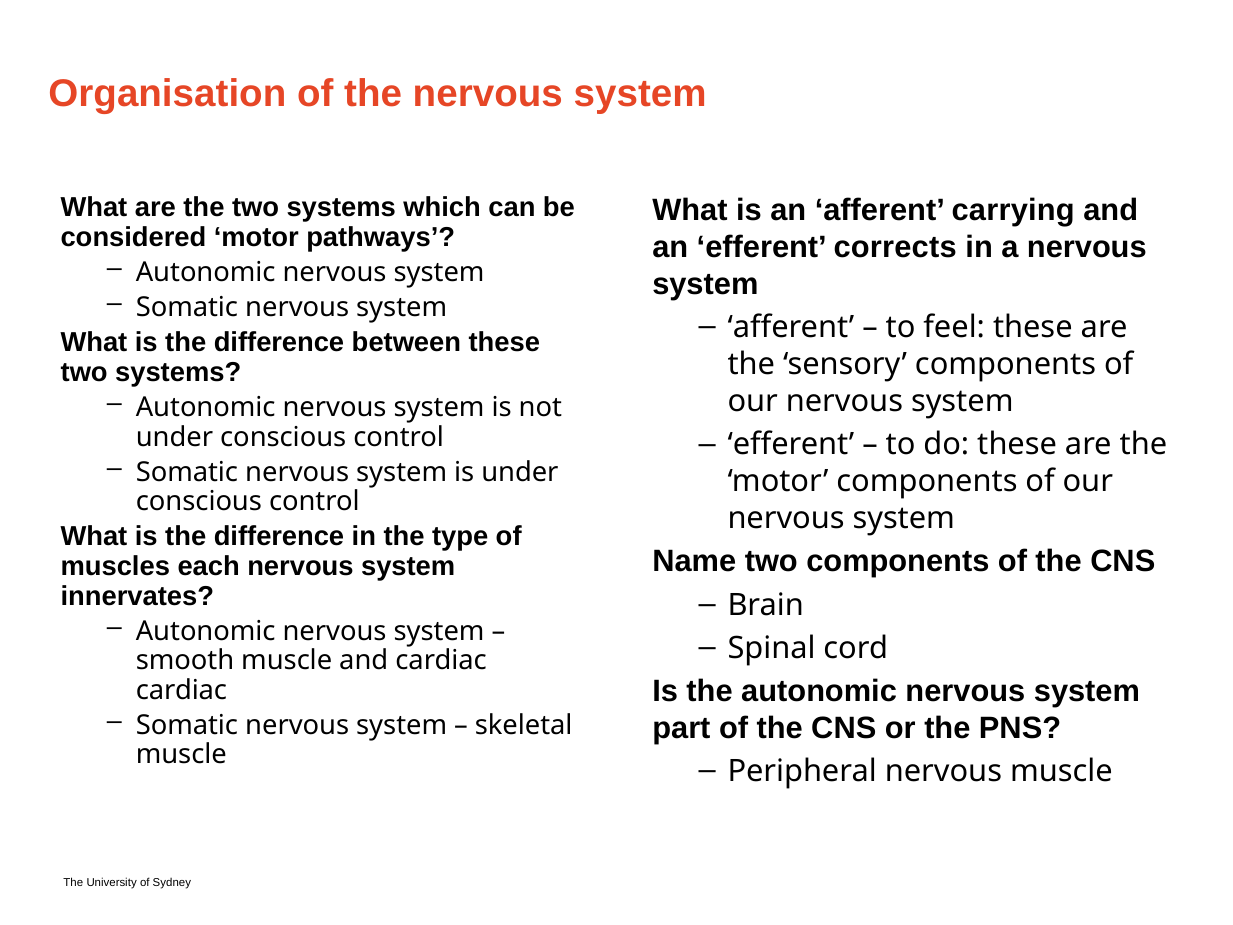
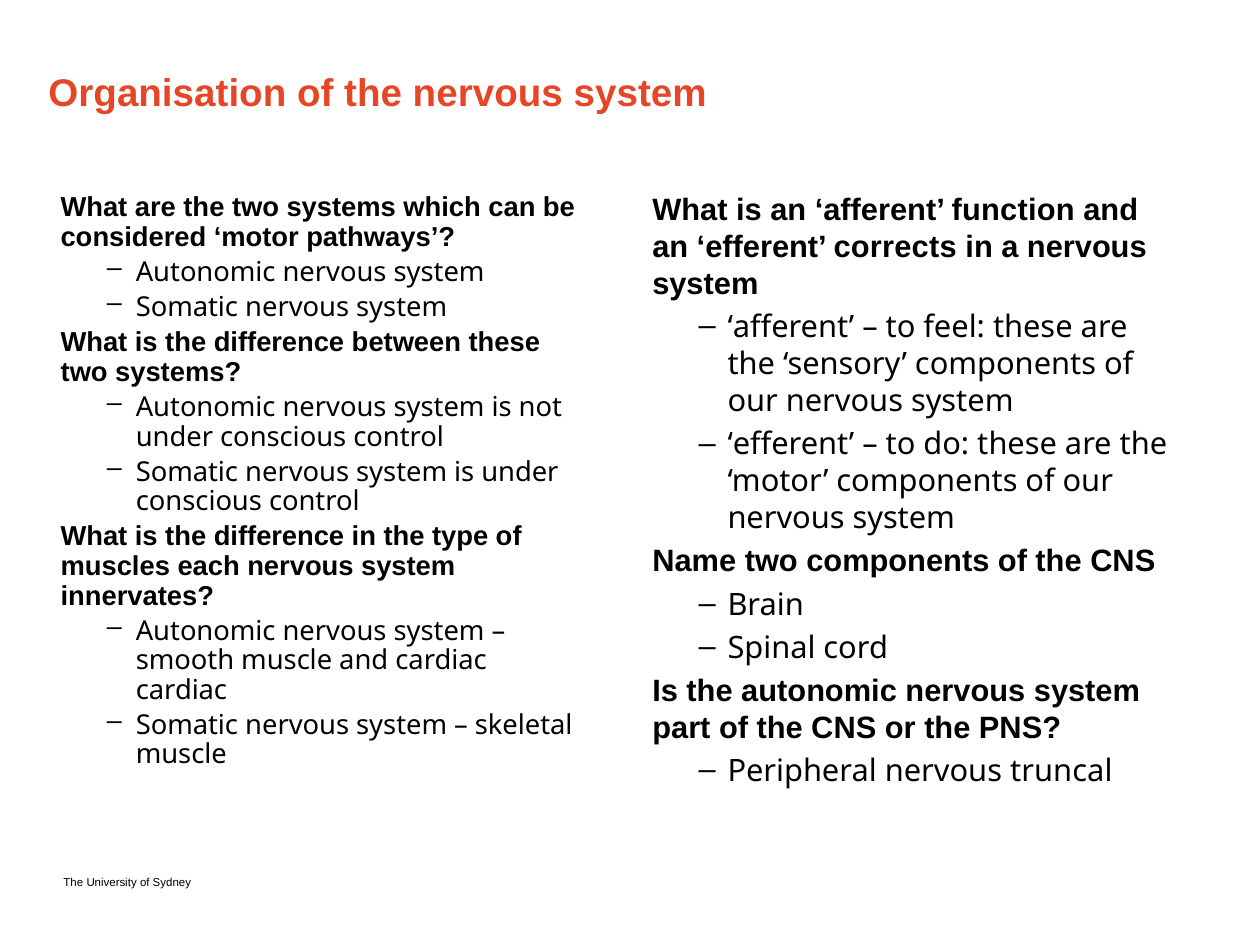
carrying: carrying -> function (1013, 210)
nervous muscle: muscle -> truncal (1061, 771)
